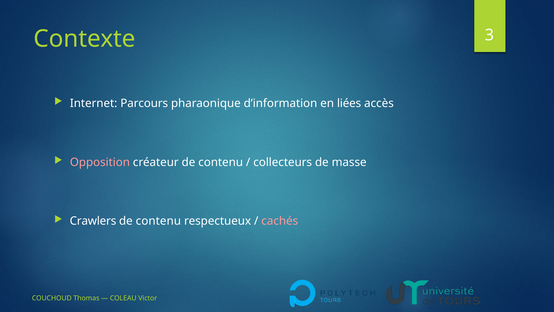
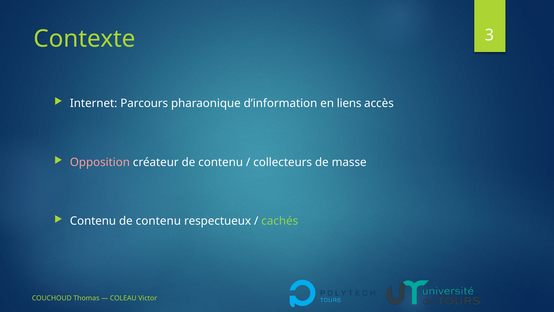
liées: liées -> liens (349, 103)
Crawlers: Crawlers -> Contenu (93, 221)
cachés colour: pink -> light green (280, 221)
